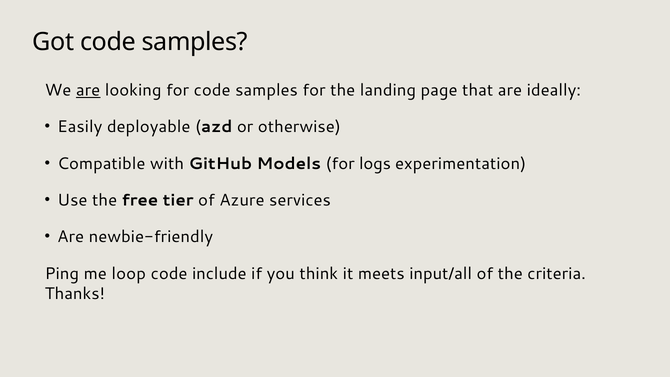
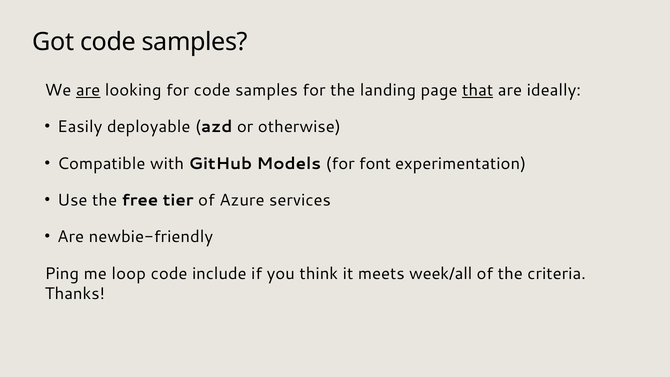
that underline: none -> present (478, 90)
logs: logs -> font (375, 163)
input/all: input/all -> week/all (441, 273)
